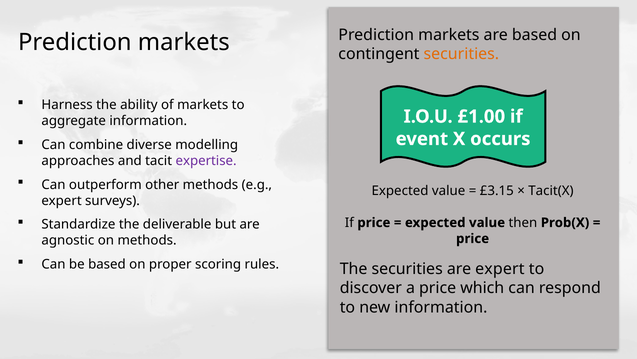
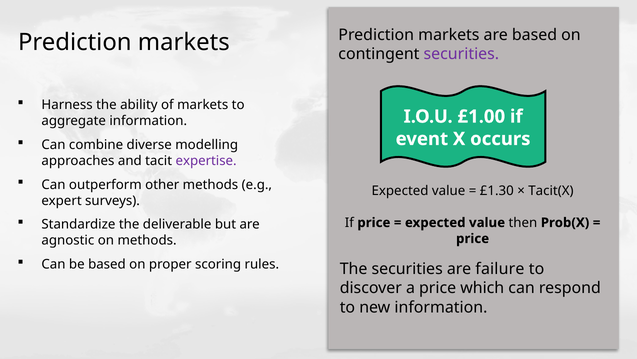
securities colour: orange -> purple (461, 54)
£3.15: £3.15 -> £1.30 (497, 190)
are expert: expert -> failure (500, 269)
